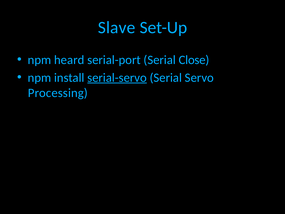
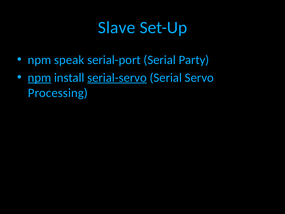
heard: heard -> speak (69, 60)
Close: Close -> Party (194, 60)
npm underline: none -> present (39, 78)
